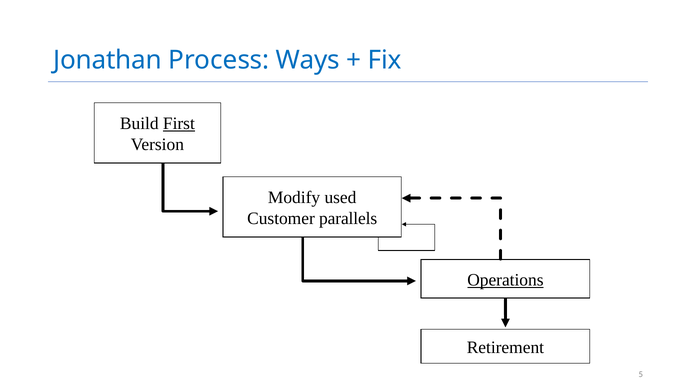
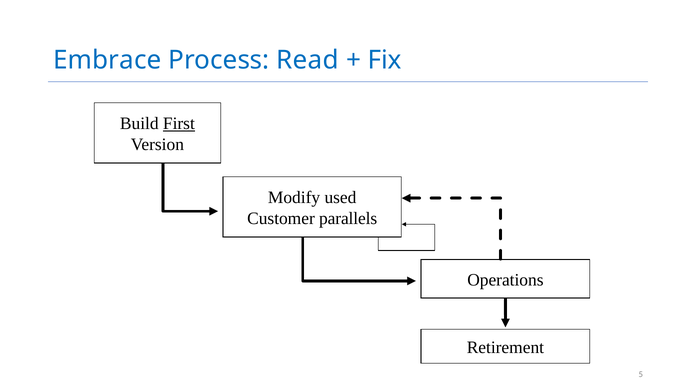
Jonathan: Jonathan -> Embrace (107, 60)
Ways: Ways -> Read (308, 60)
Operations underline: present -> none (505, 280)
